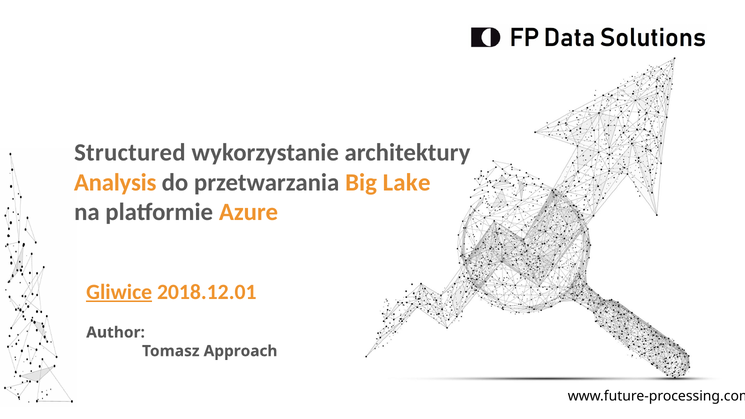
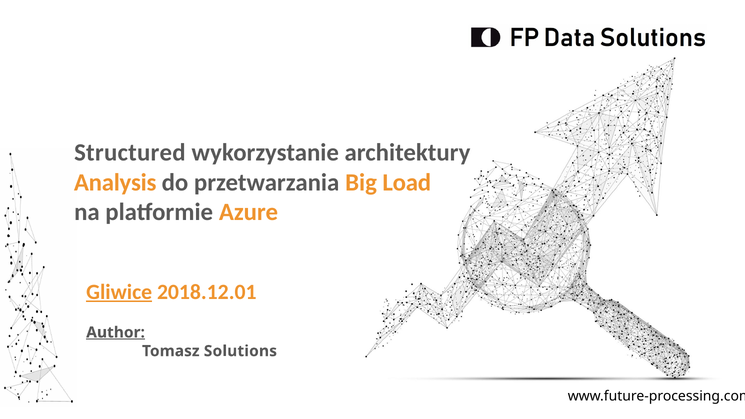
Lake: Lake -> Load (407, 182)
Author underline: none -> present (116, 332)
Approach: Approach -> Solutions (240, 351)
